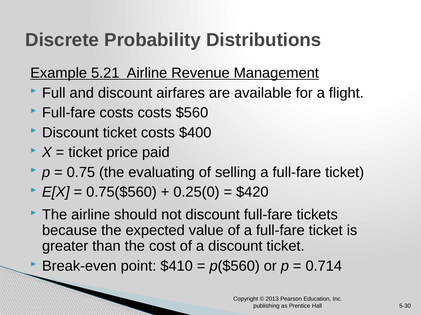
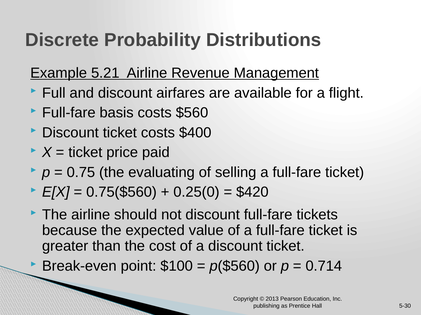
Full-fare costs: costs -> basis (117, 113)
$410: $410 -> $100 (177, 267)
